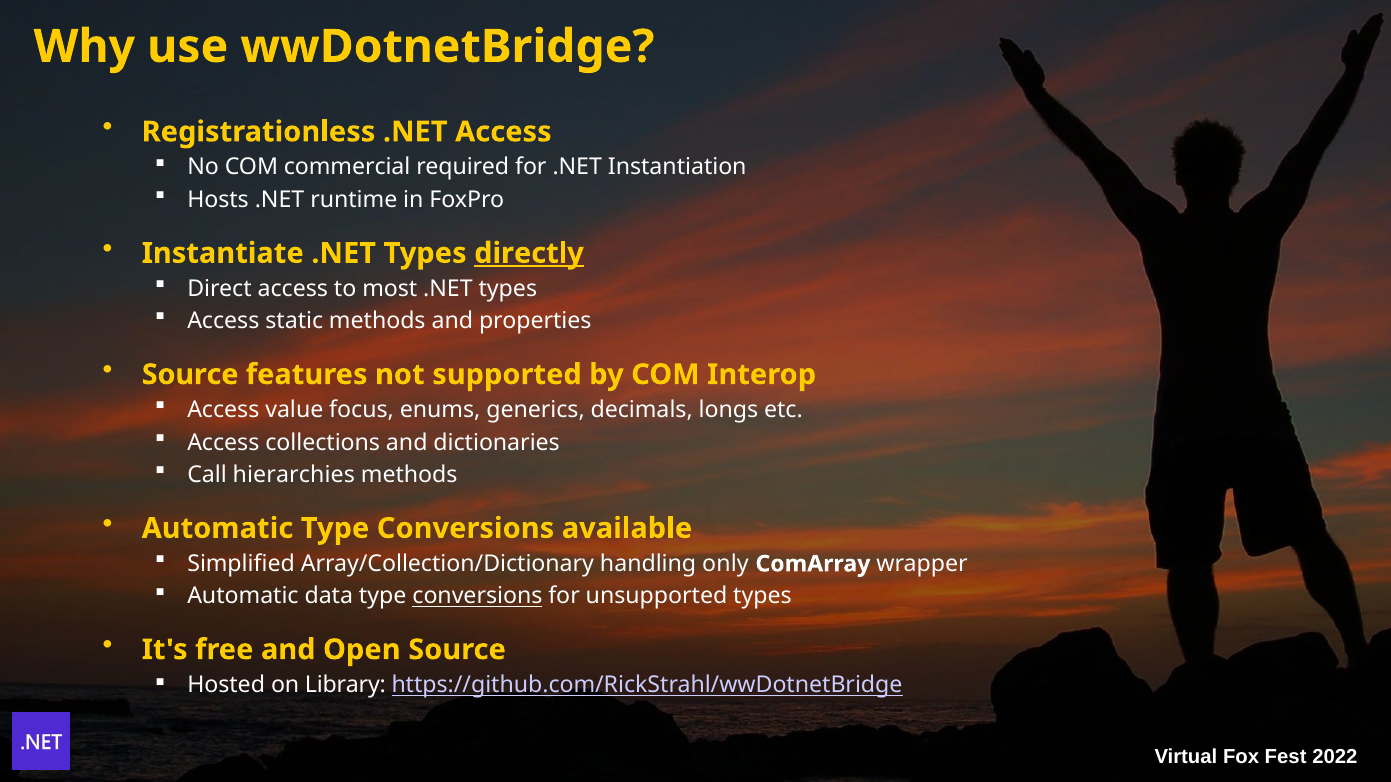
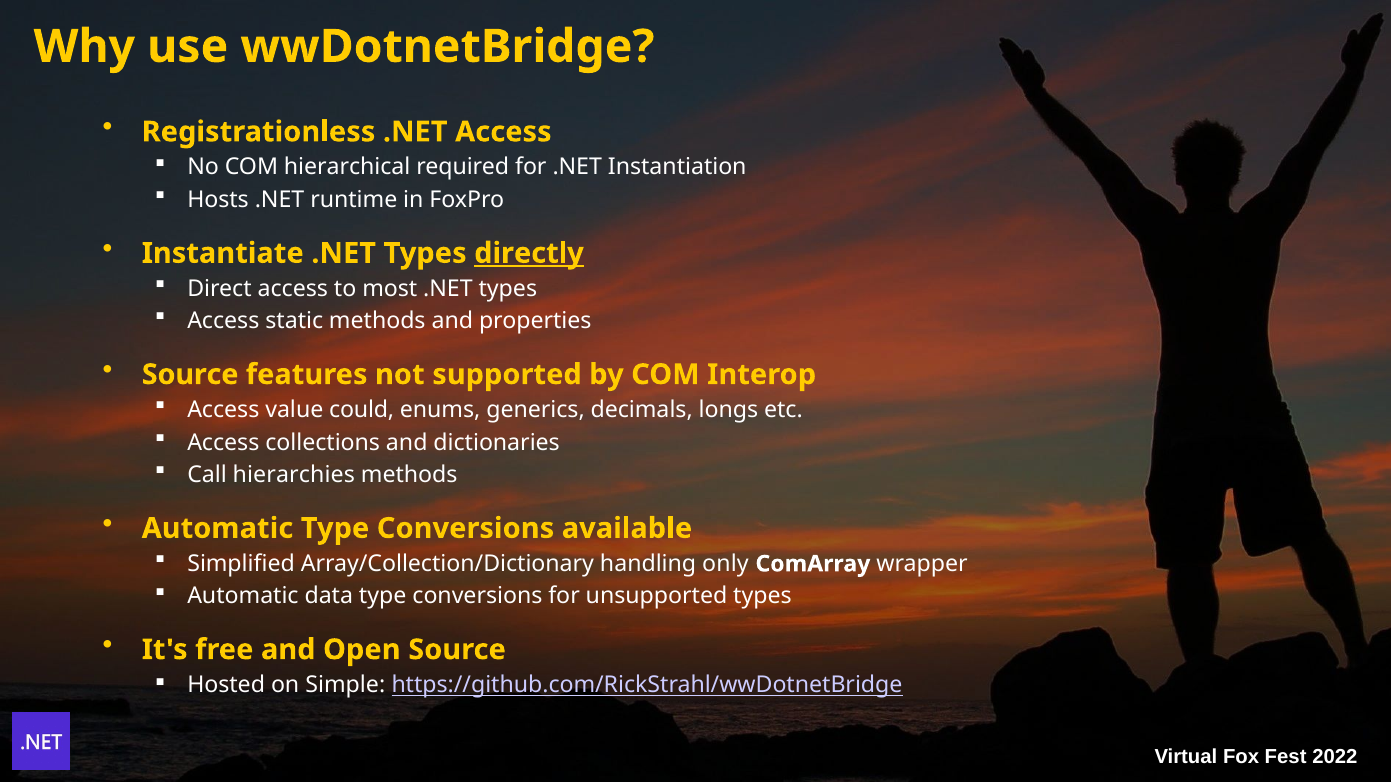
commercial: commercial -> hierarchical (347, 167)
focus: focus -> could (362, 410)
conversions underline: present -> none (477, 597)
Library: Library -> Simple (345, 686)
